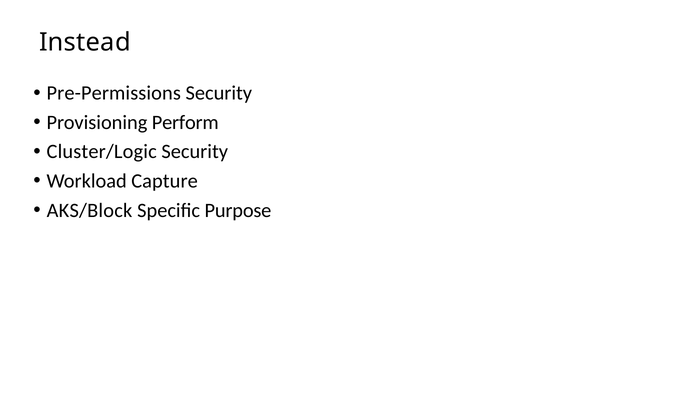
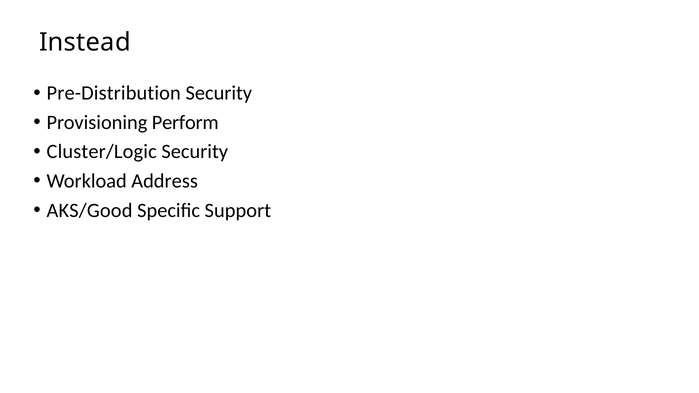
Pre-Permissions: Pre-Permissions -> Pre-Distribution (114, 93)
Capture: Capture -> Address (165, 181)
AKS/Block: AKS/Block -> AKS/Good (90, 210)
Purpose: Purpose -> Support (238, 210)
